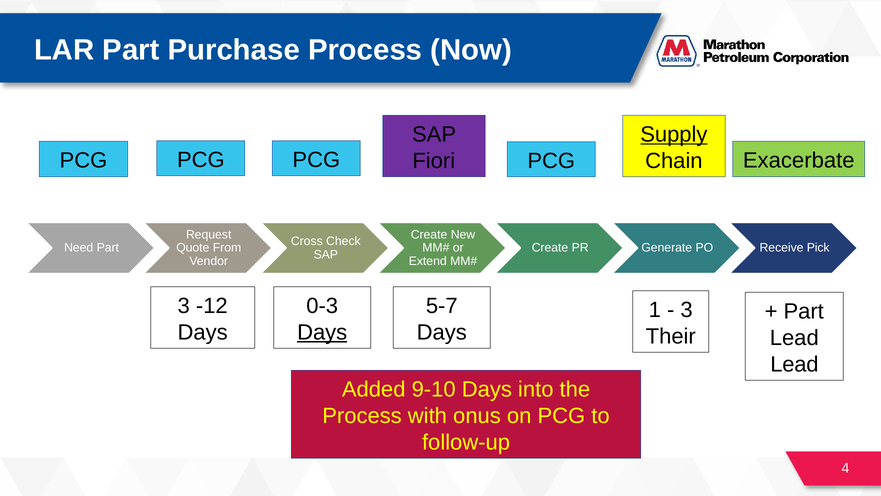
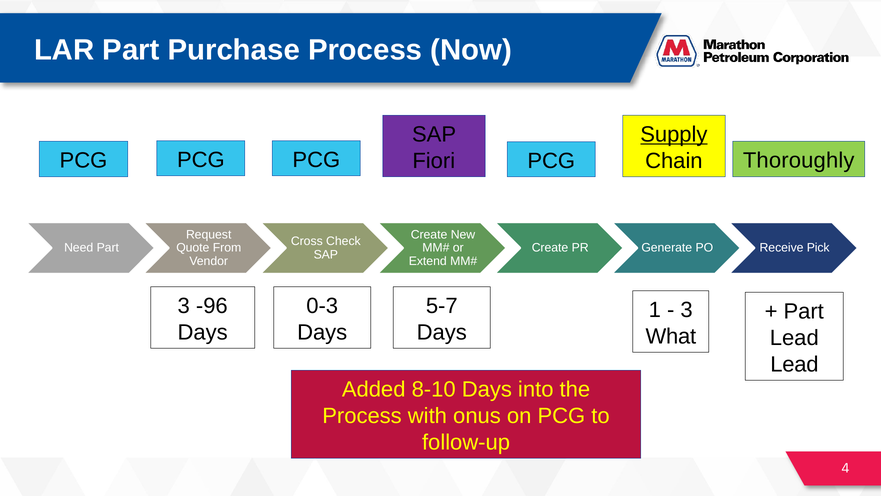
Exacerbate: Exacerbate -> Thoroughly (799, 160)
-12: -12 -> -96 (212, 306)
Days underline: present -> none (322, 332)
Their: Their -> What (671, 336)
9-10: 9-10 -> 8-10 (434, 389)
